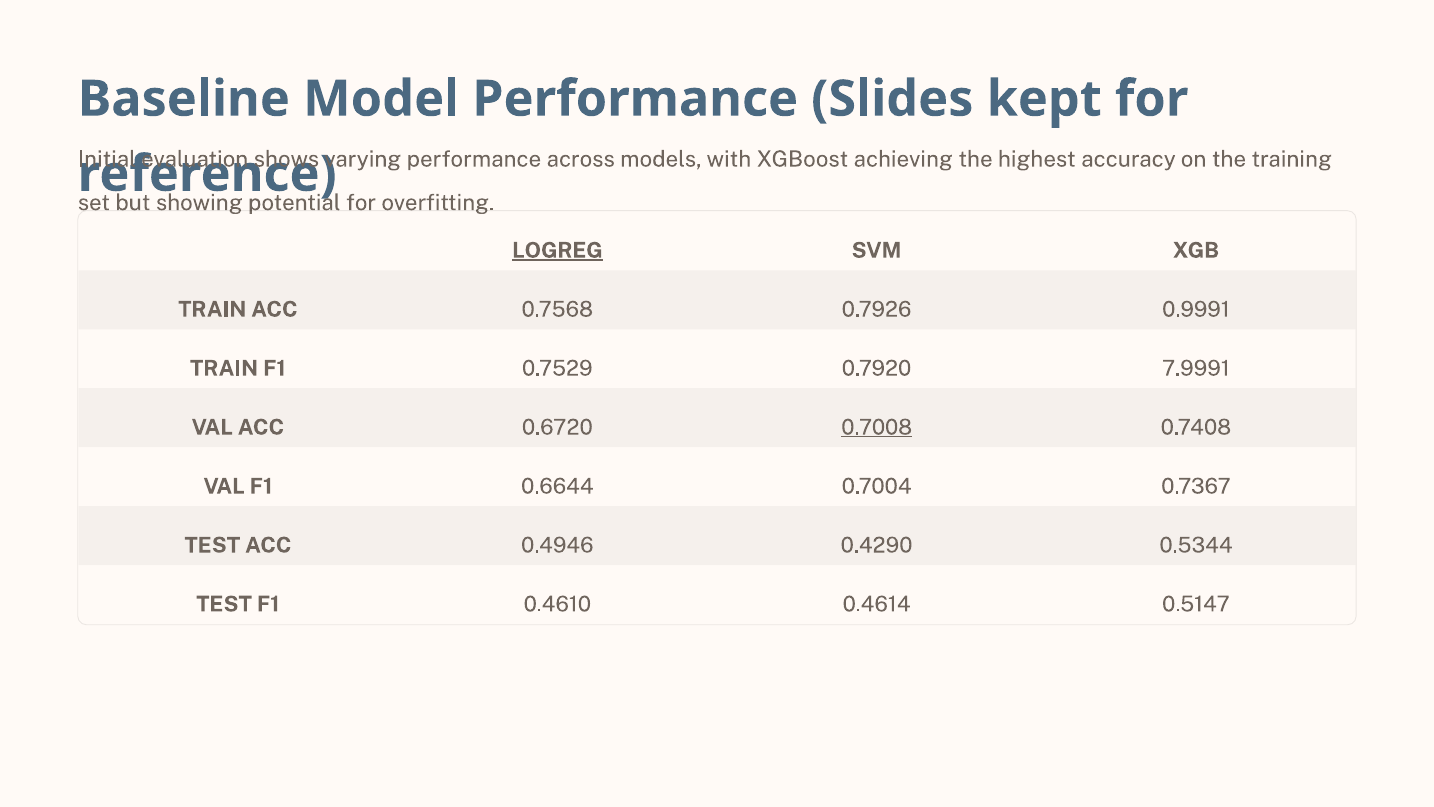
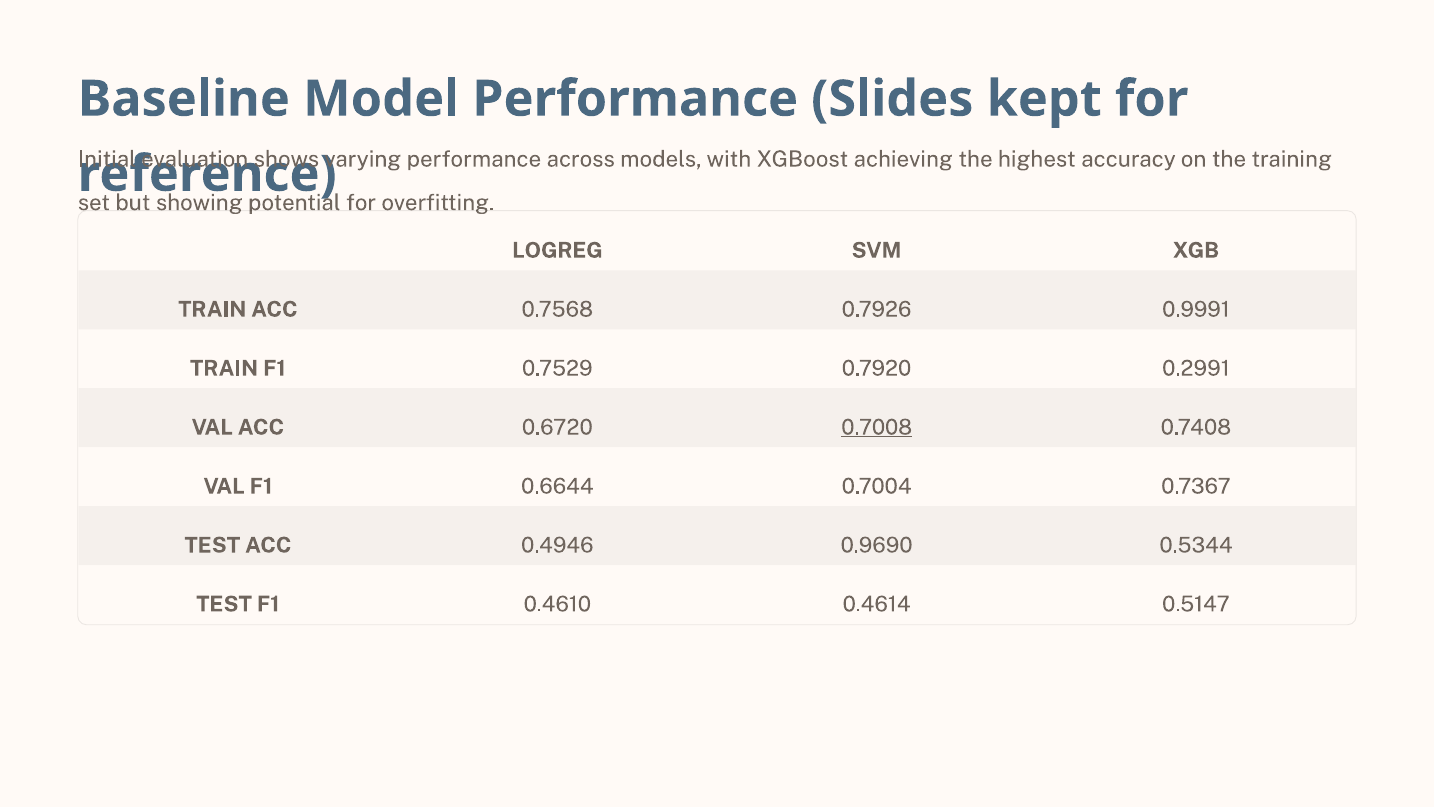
LOGREG underline: present -> none (557, 250)
7.9991: 7.9991 -> 0.2991 (1196, 368)
0.4290: 0.4290 -> 0.9690 (877, 545)
